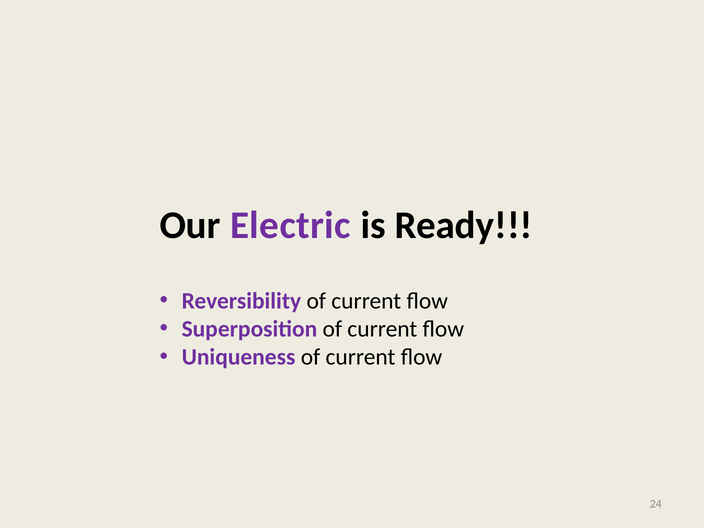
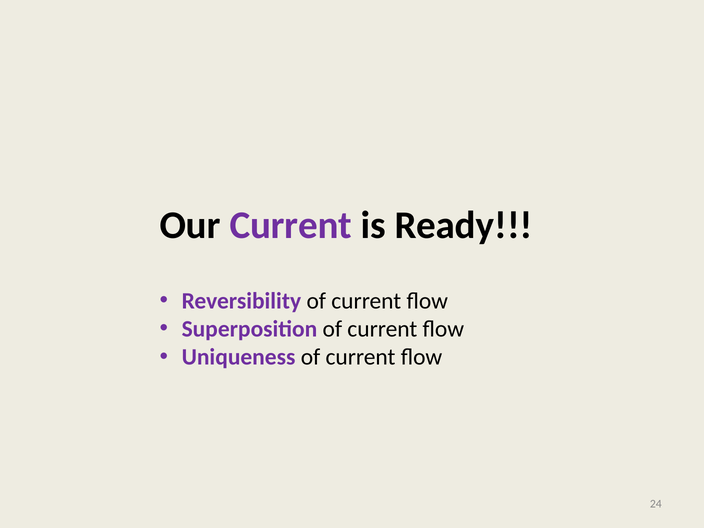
Our Electric: Electric -> Current (291, 226)
